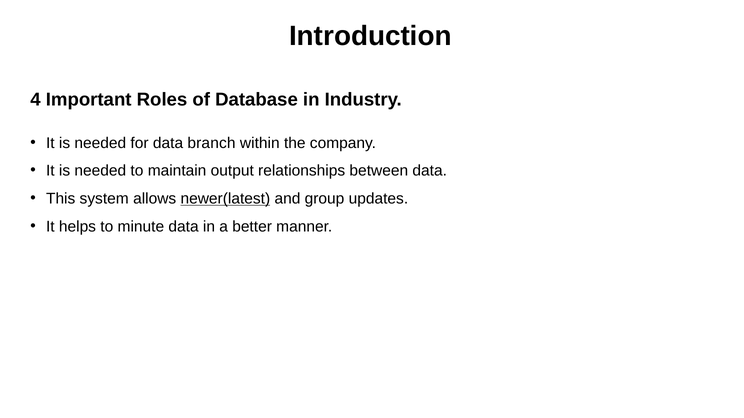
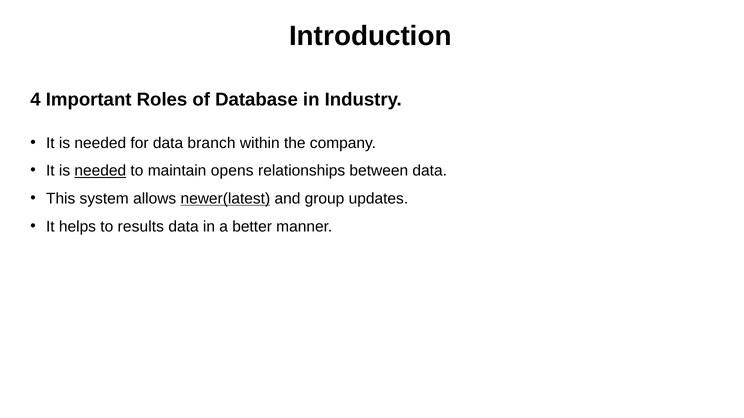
needed underline: none -> present (100, 171)
output: output -> opens (232, 171)
minute: minute -> results (141, 227)
